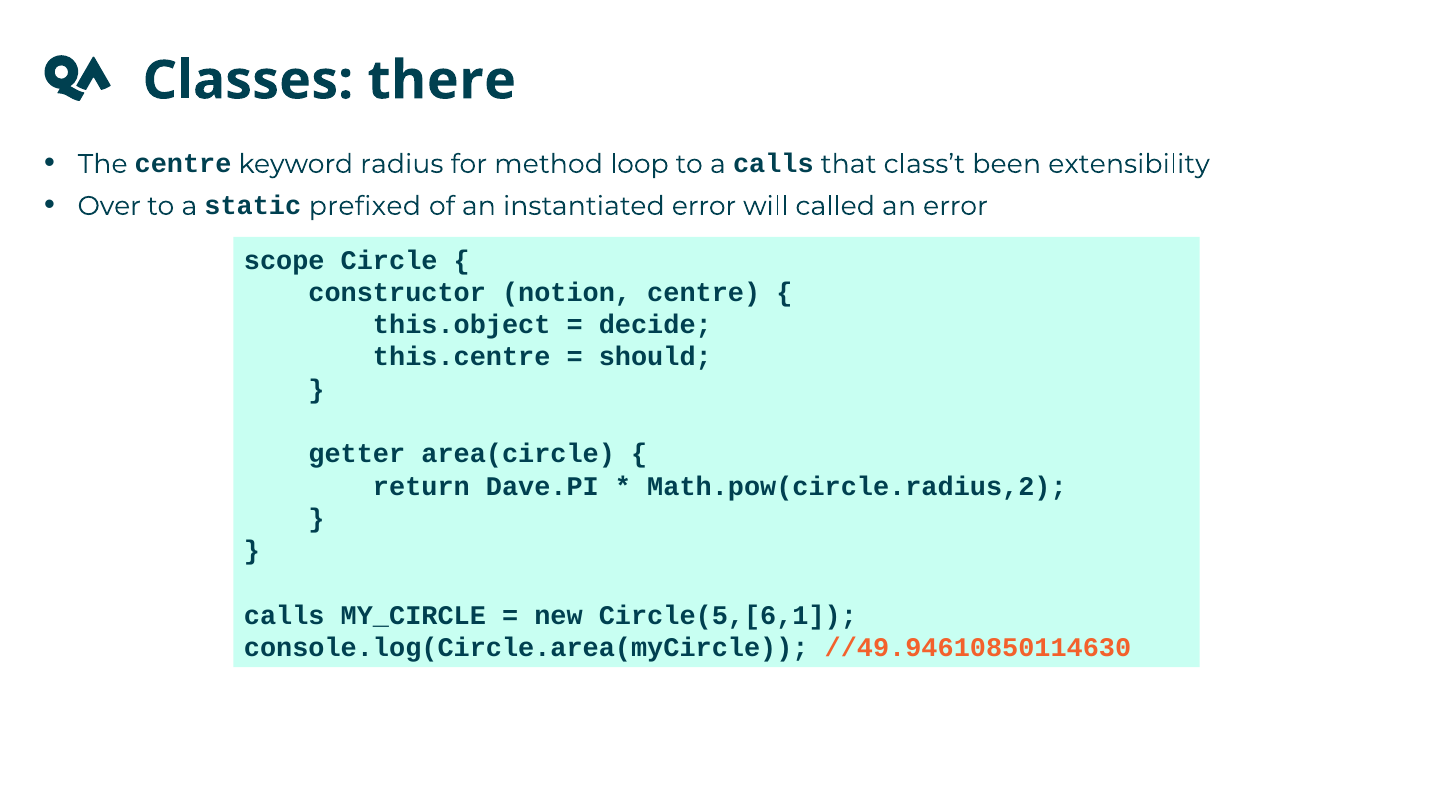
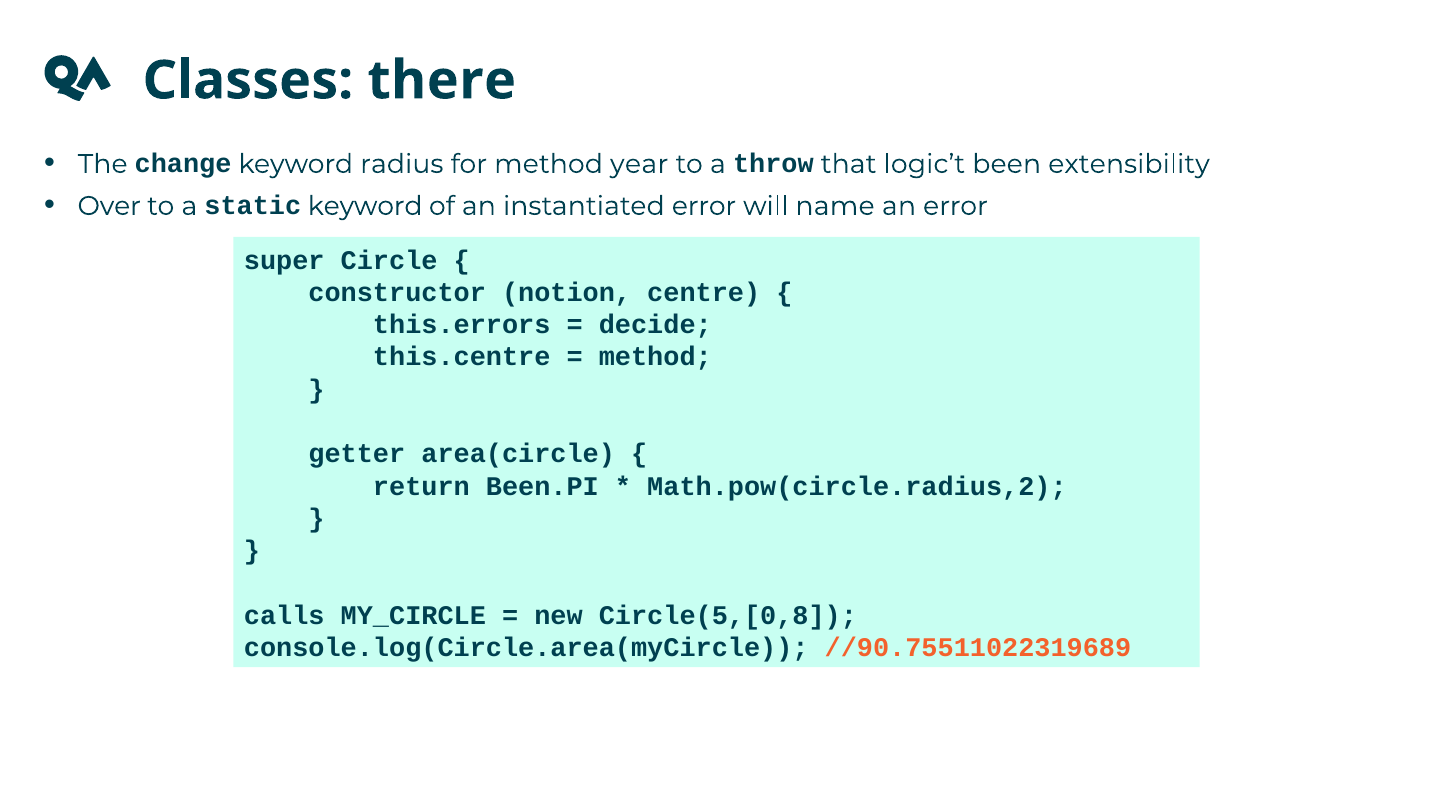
The centre: centre -> change (183, 164)
loop: loop -> year (639, 164)
a calls: calls -> throw (773, 164)
class’t: class’t -> logic’t (924, 164)
static prefixed: prefixed -> keyword (365, 206)
called: called -> name (835, 206)
scope: scope -> super (284, 260)
this.object: this.object -> this.errors (462, 325)
should: should -> method (655, 357)
Dave.PI: Dave.PI -> Been.PI (542, 486)
Circle(5,[6,1: Circle(5,[6,1 -> Circle(5,[0,8 (728, 615)
//49.94610850114630: //49.94610850114630 -> //90.75511022319689 (978, 647)
